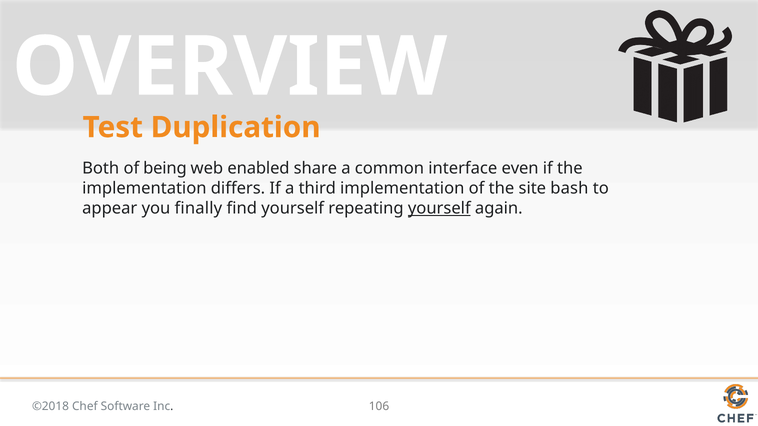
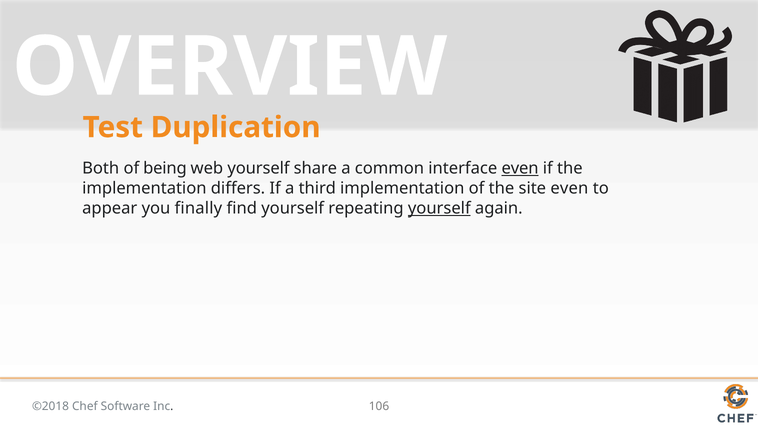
web enabled: enabled -> yourself (258, 168)
even underline: none -> present (520, 168)
site bash: bash -> even (569, 188)
